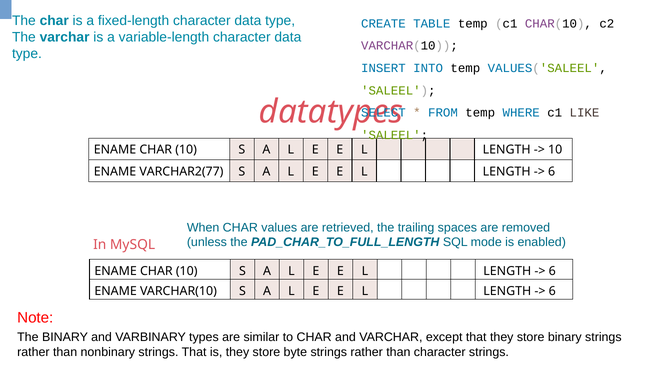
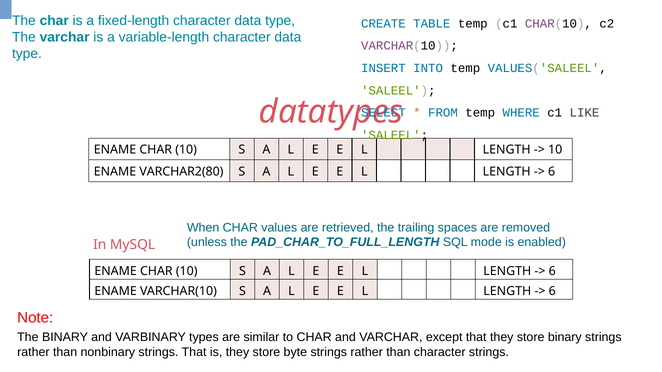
VARCHAR2(77: VARCHAR2(77 -> VARCHAR2(80 (181, 172)
